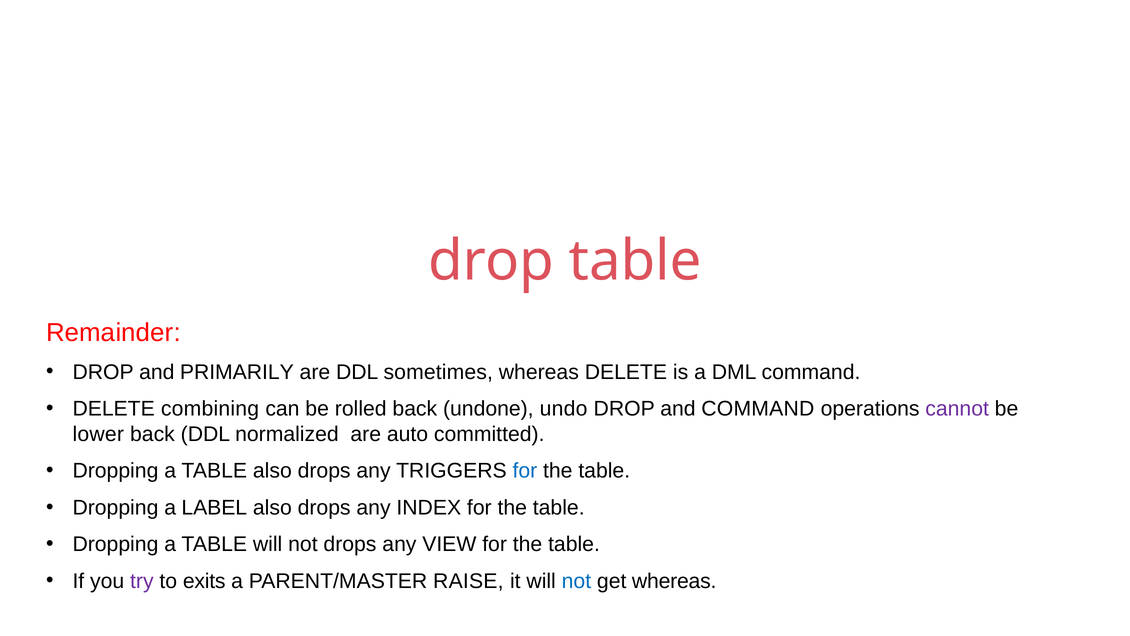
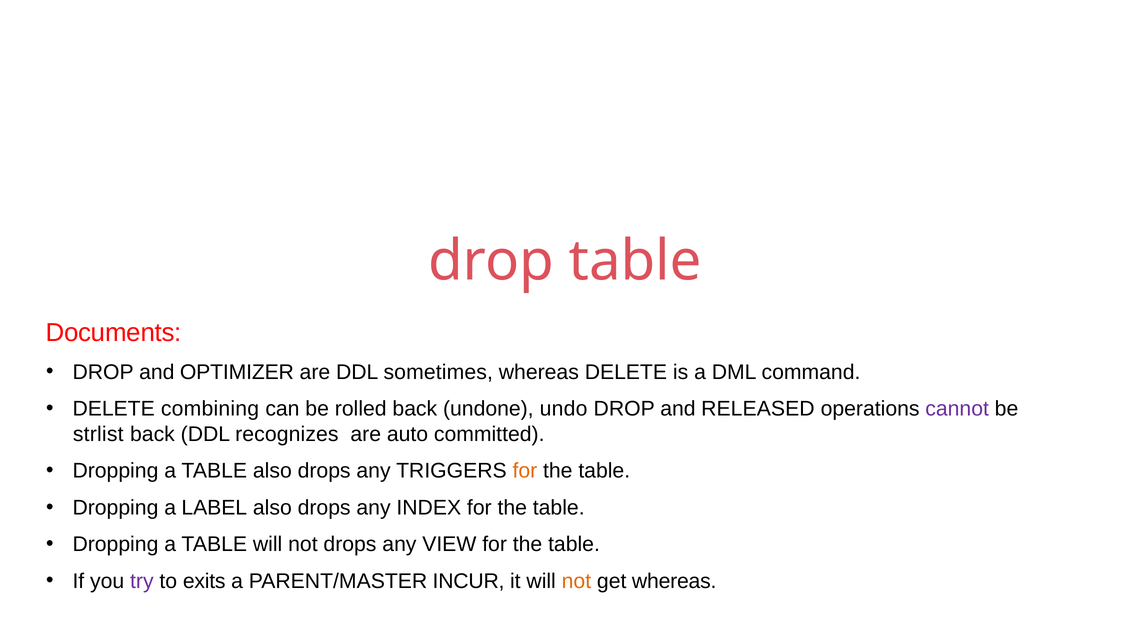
Remainder: Remainder -> Documents (114, 333)
PRIMARILY: PRIMARILY -> OPTIMIZER (237, 372)
and COMMAND: COMMAND -> RELEASED (758, 409)
lower: lower -> strlist (98, 434)
normalized: normalized -> recognizes (287, 434)
for colour: blue -> orange (525, 471)
RAISE: RAISE -> INCUR (469, 581)
not colour: blue -> orange (576, 581)
